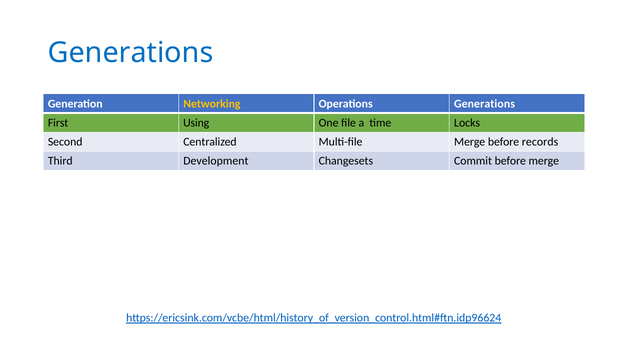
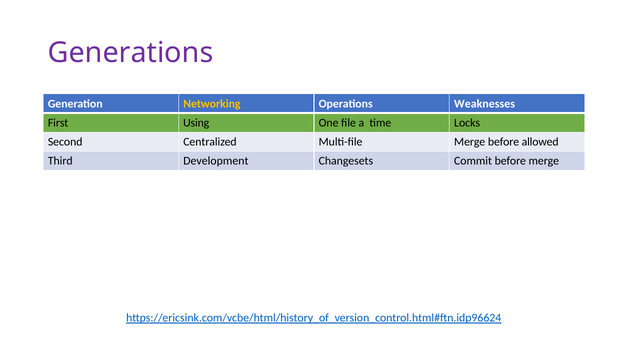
Generations colour: blue -> purple (131, 53)
Operations Generations: Generations -> Weaknesses (485, 104)
records: records -> allowed (540, 142)
